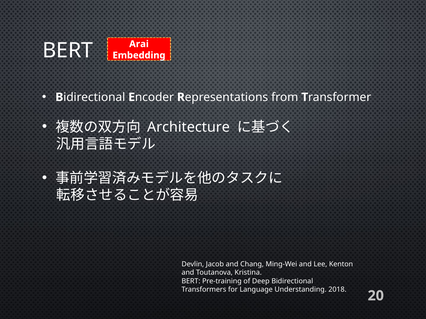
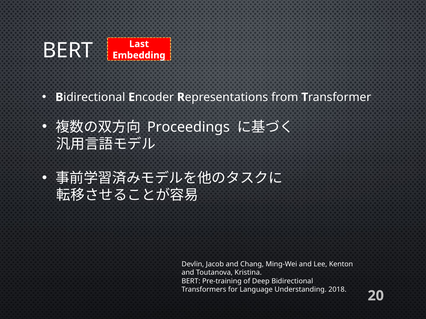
Arai: Arai -> Last (139, 44)
Architecture: Architecture -> Proceedings (188, 127)
